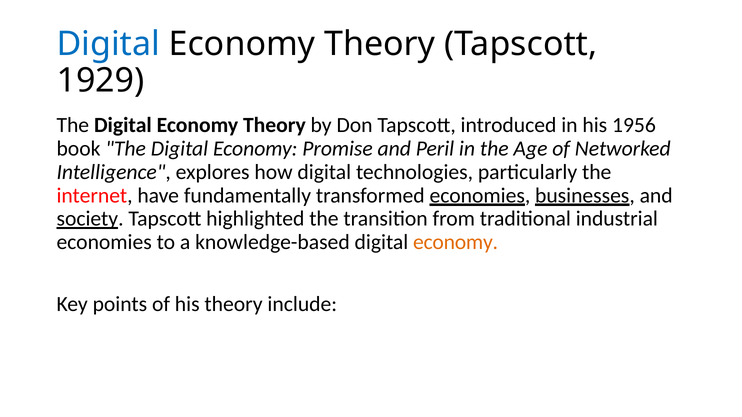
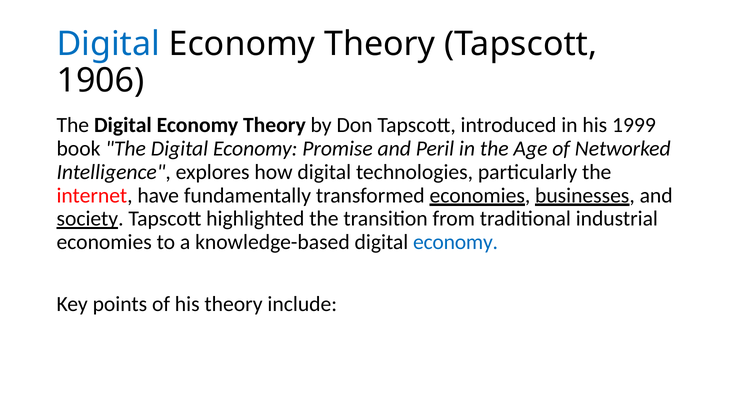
1929: 1929 -> 1906 (101, 81)
1956: 1956 -> 1999 (634, 125)
economy colour: orange -> blue (456, 242)
